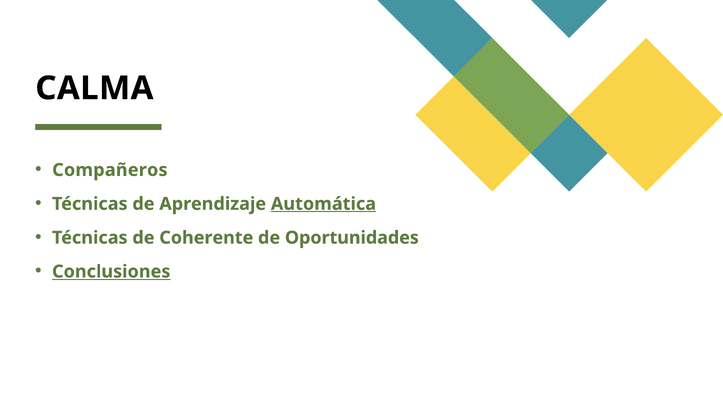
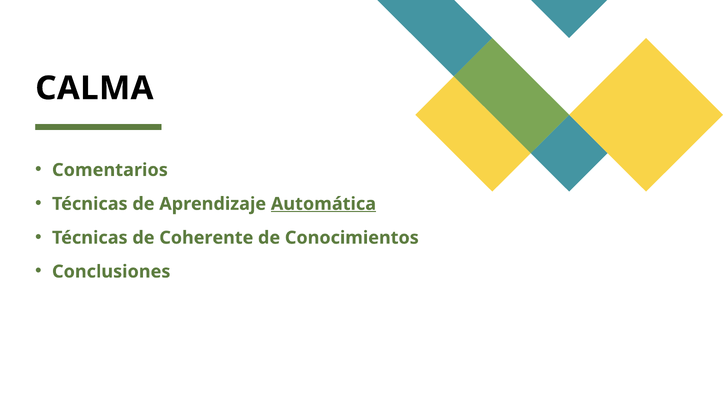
Compañeros: Compañeros -> Comentarios (110, 170)
Oportunidades: Oportunidades -> Conocimientos (352, 238)
Conclusiones underline: present -> none (111, 272)
